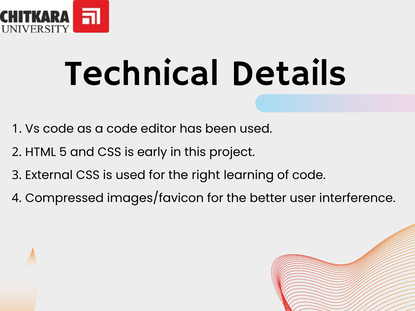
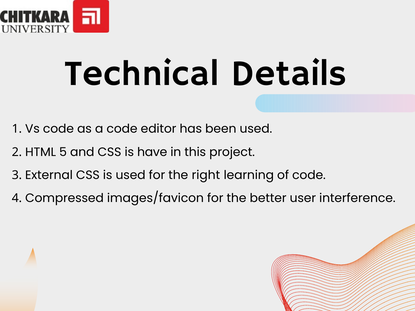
early: early -> have (152, 152)
